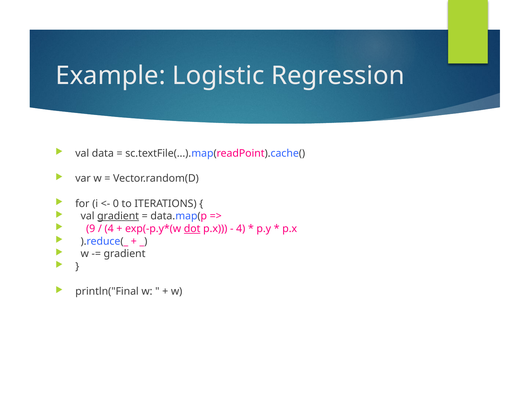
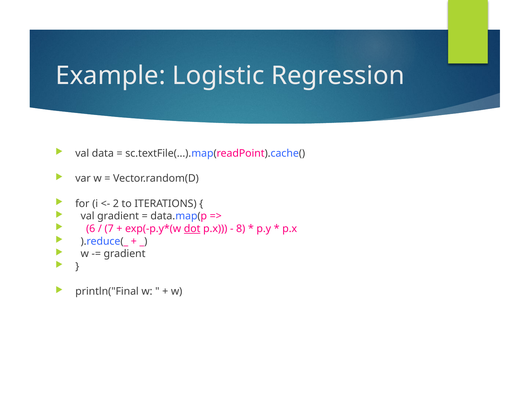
0: 0 -> 2 (116, 204)
gradient underline: present -> none (118, 217)
9: 9 -> 6 (91, 229)
4: 4 -> 7 (109, 229)
4: 4 -> 8 (241, 229)
